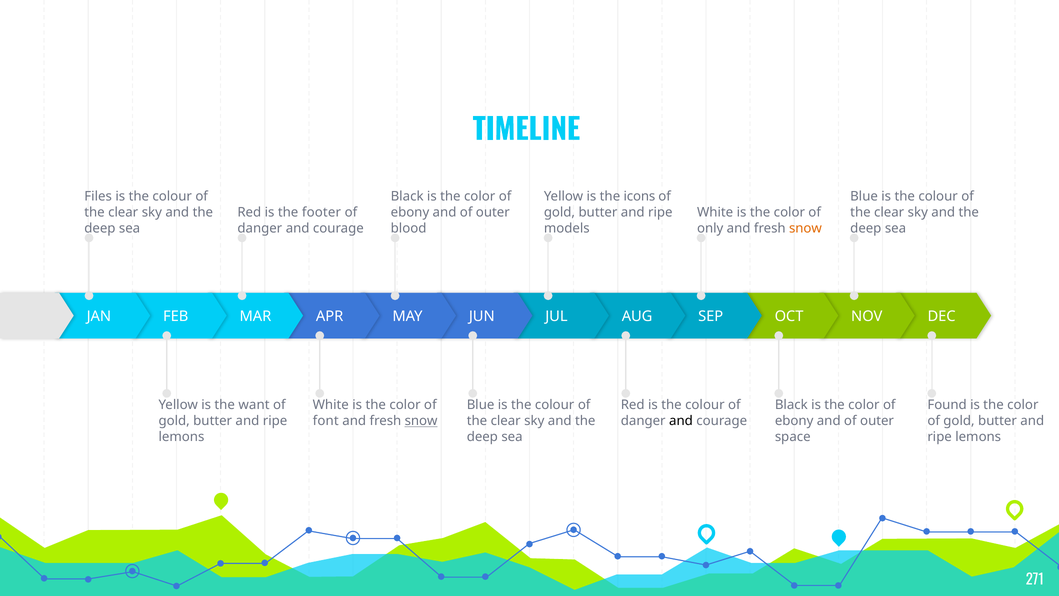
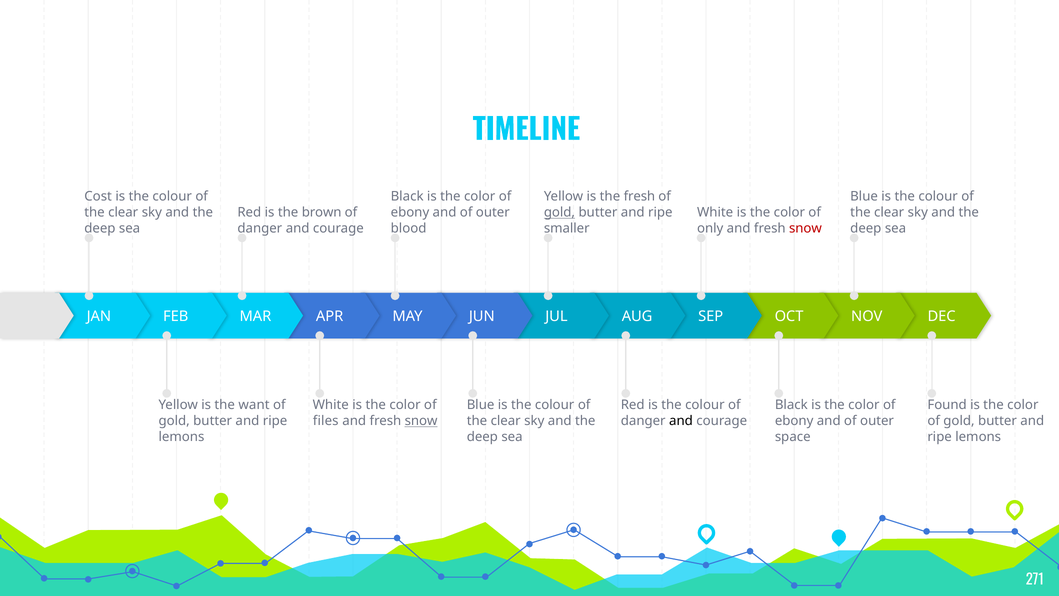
Files: Files -> Cost (98, 196)
the icons: icons -> fresh (639, 196)
footer: footer -> brown (322, 212)
gold underline: none -> present (559, 212)
models: models -> smaller (567, 228)
snow colour: orange -> red (805, 228)
font: font -> files (326, 421)
